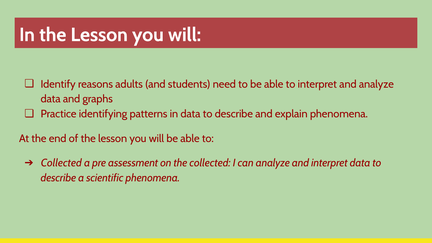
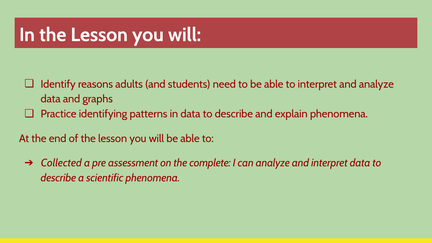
the collected: collected -> complete (210, 163)
